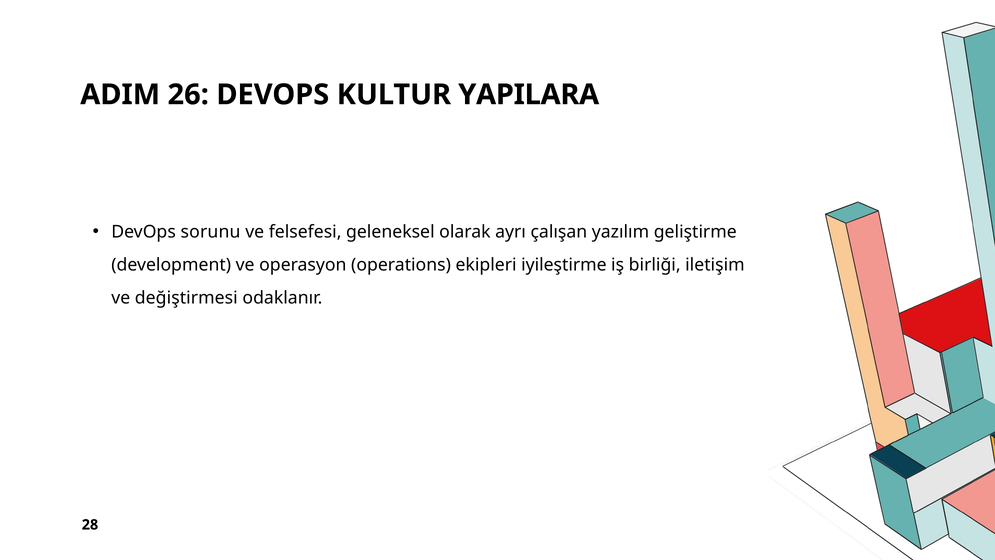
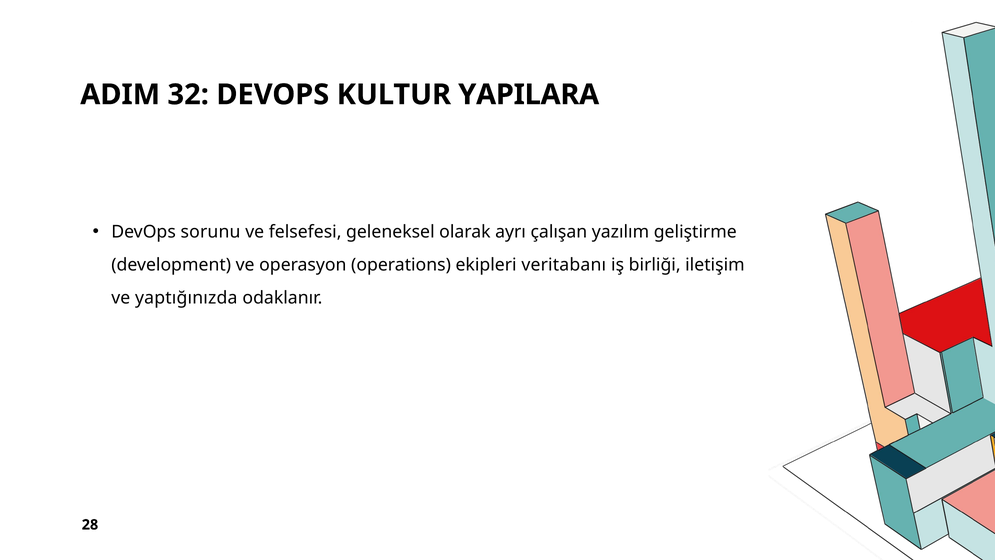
26: 26 -> 32 (188, 95)
iyileştirme: iyileştirme -> veritabanı (564, 265)
değiştirmesi: değiştirmesi -> yaptığınızda (186, 298)
